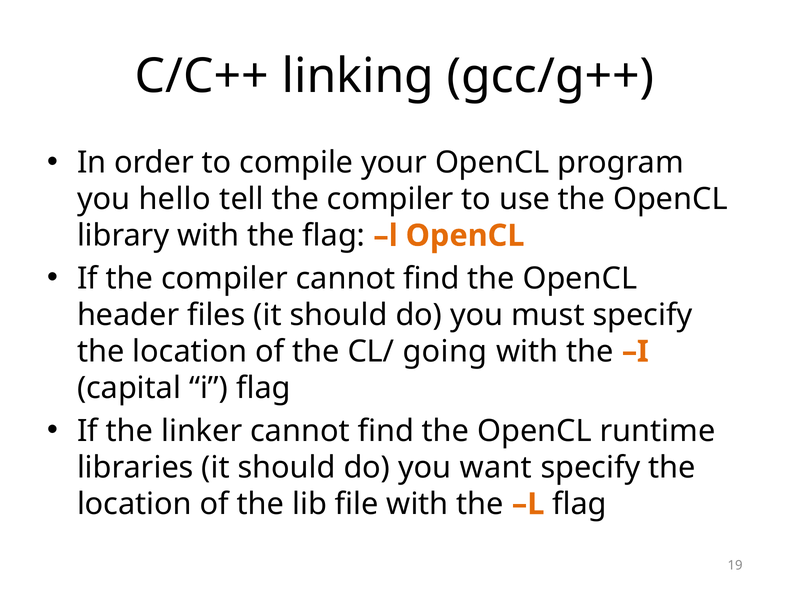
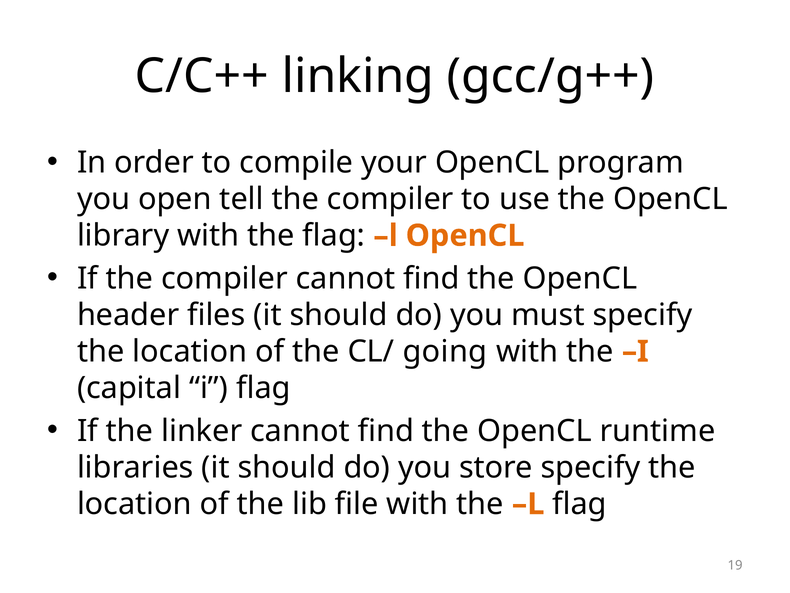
hello: hello -> open (175, 199)
want: want -> store (496, 467)
